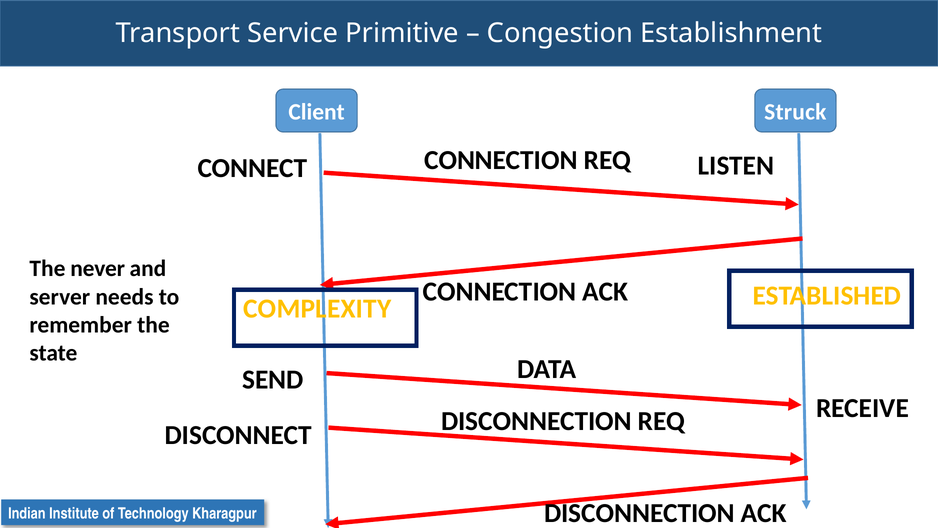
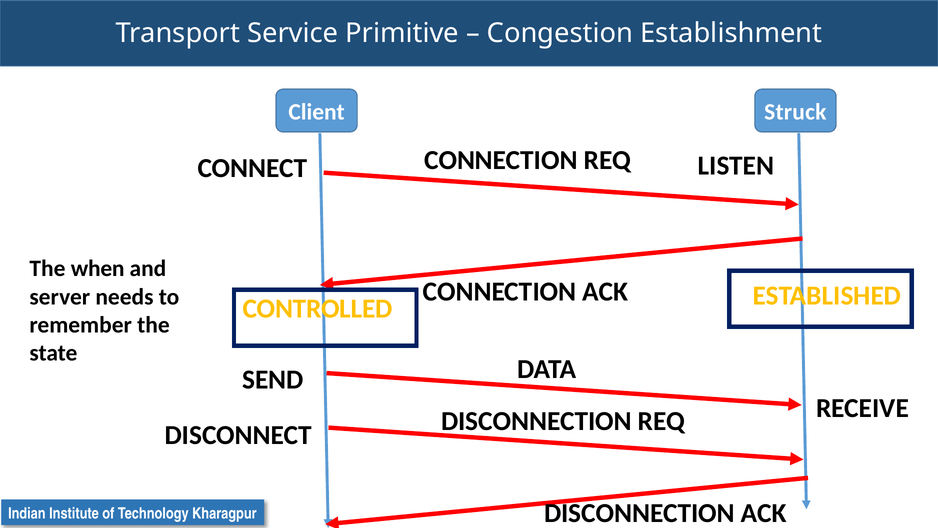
never: never -> when (98, 269)
COMPLEXITY: COMPLEXITY -> CONTROLLED (318, 309)
